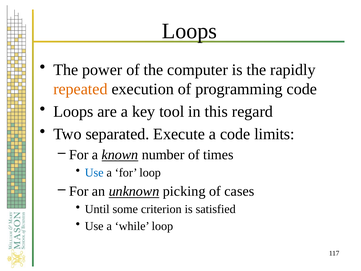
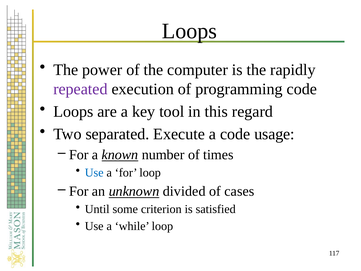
repeated colour: orange -> purple (80, 89)
limits: limits -> usage (274, 134)
picking: picking -> divided (184, 191)
